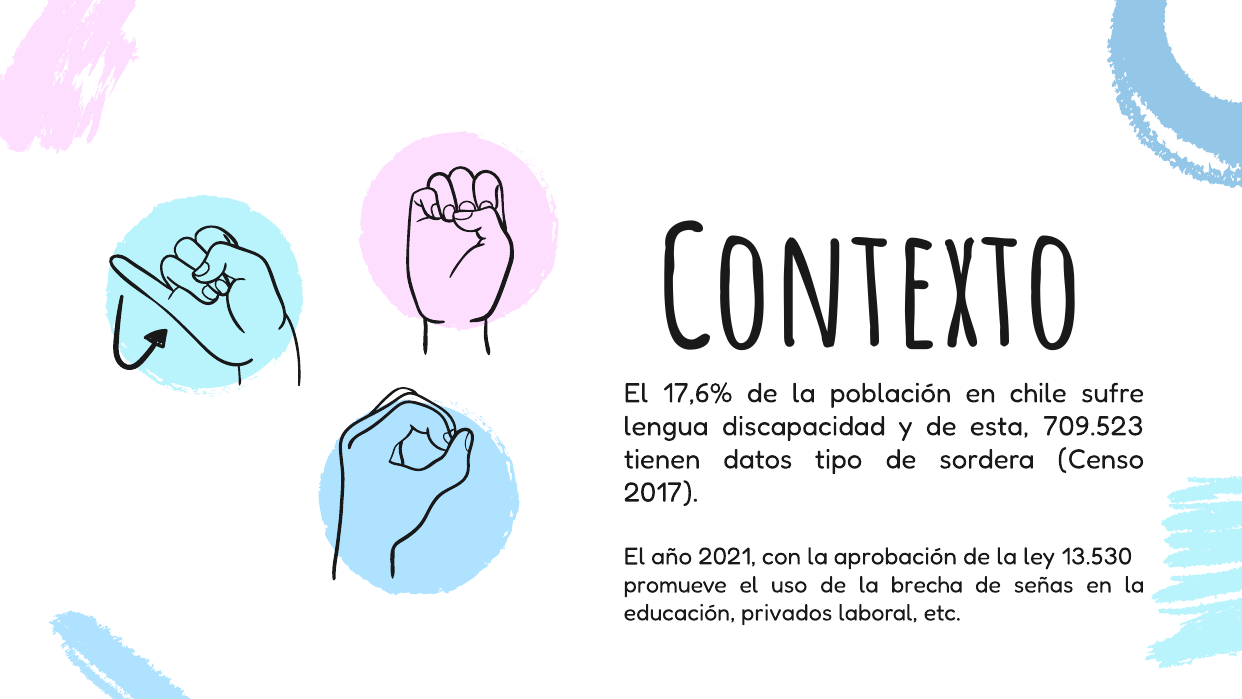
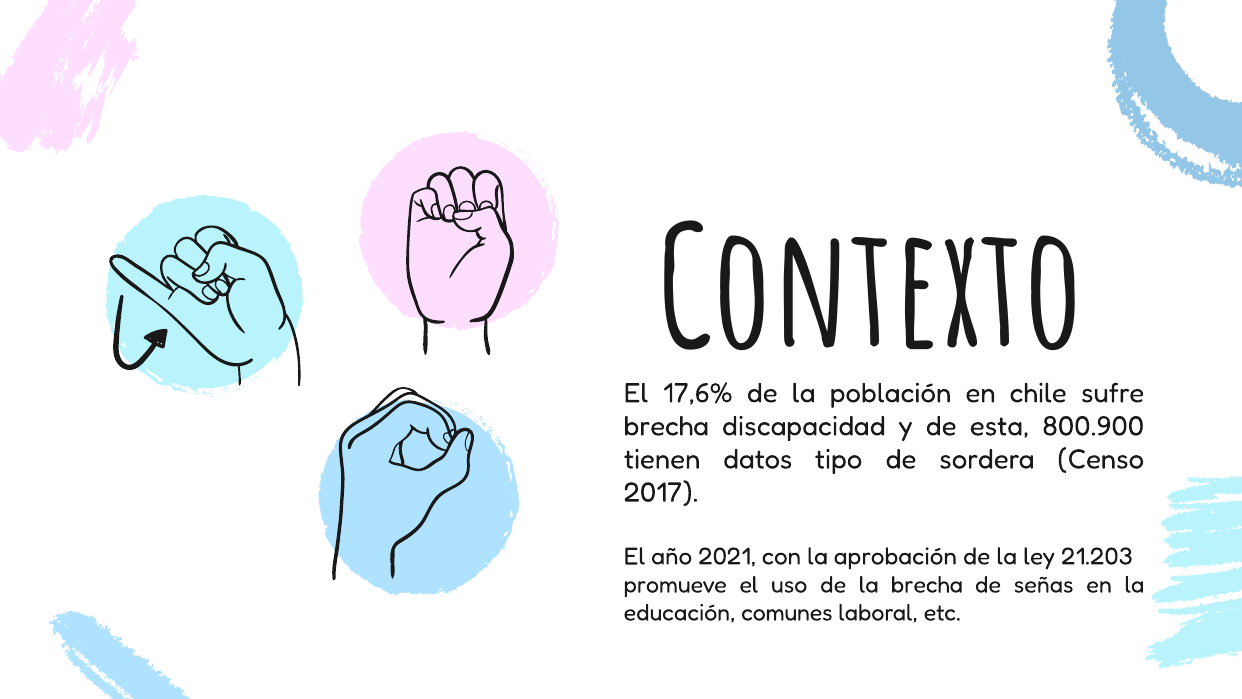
lengua: lengua -> brecha (666, 426)
709.523: 709.523 -> 800.900 (1093, 426)
13.530: 13.530 -> 21.203 (1097, 556)
privados: privados -> comunes (787, 612)
